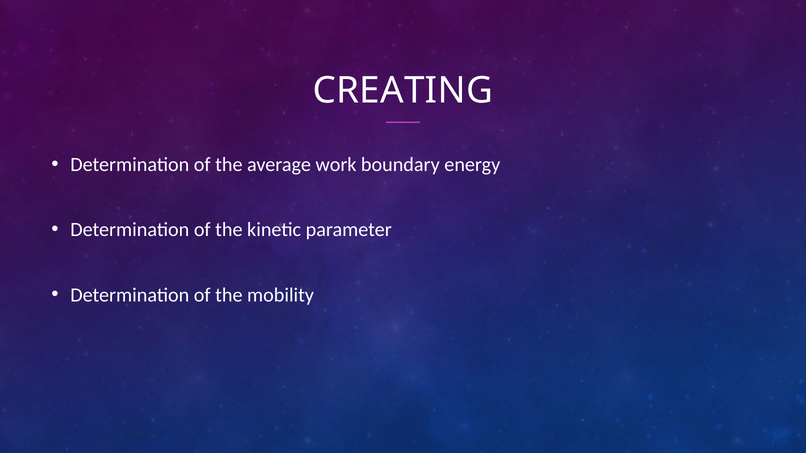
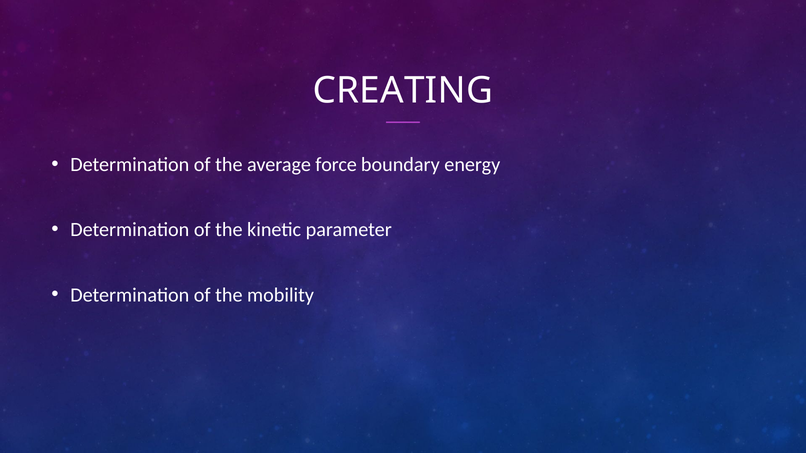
work: work -> force (336, 165)
